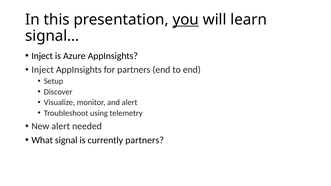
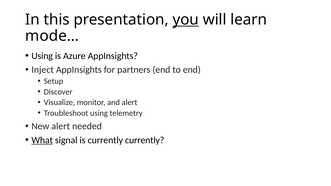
signal…: signal… -> mode… (52, 36)
Inject: Inject -> Using (42, 56)
What underline: none -> present (42, 140)
currently partners: partners -> currently (145, 140)
